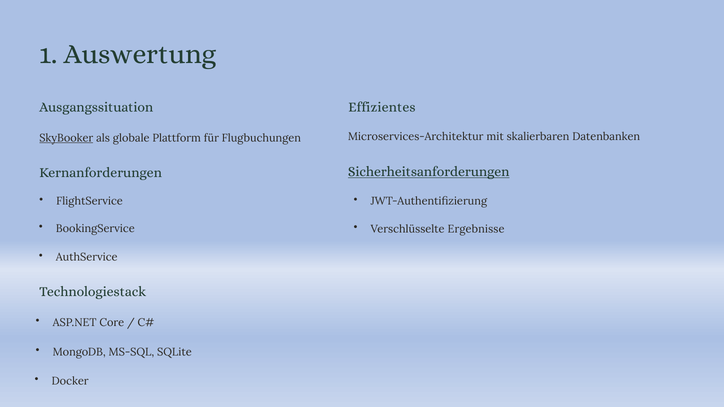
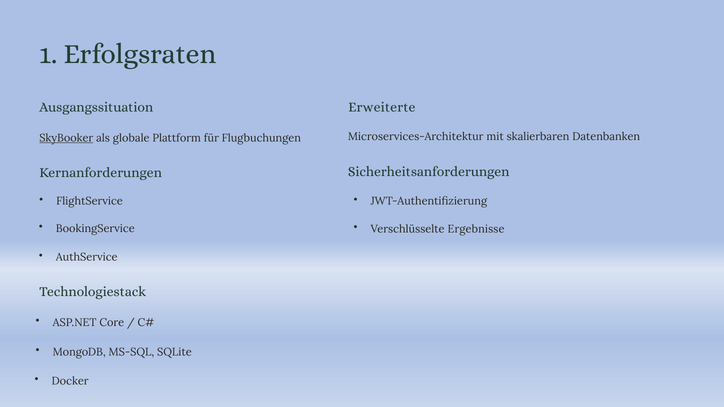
Auswertung: Auswertung -> Erfolgsraten (140, 54)
Effizientes: Effizientes -> Erweiterte (382, 107)
Sicherheitsanforderungen underline: present -> none (429, 172)
